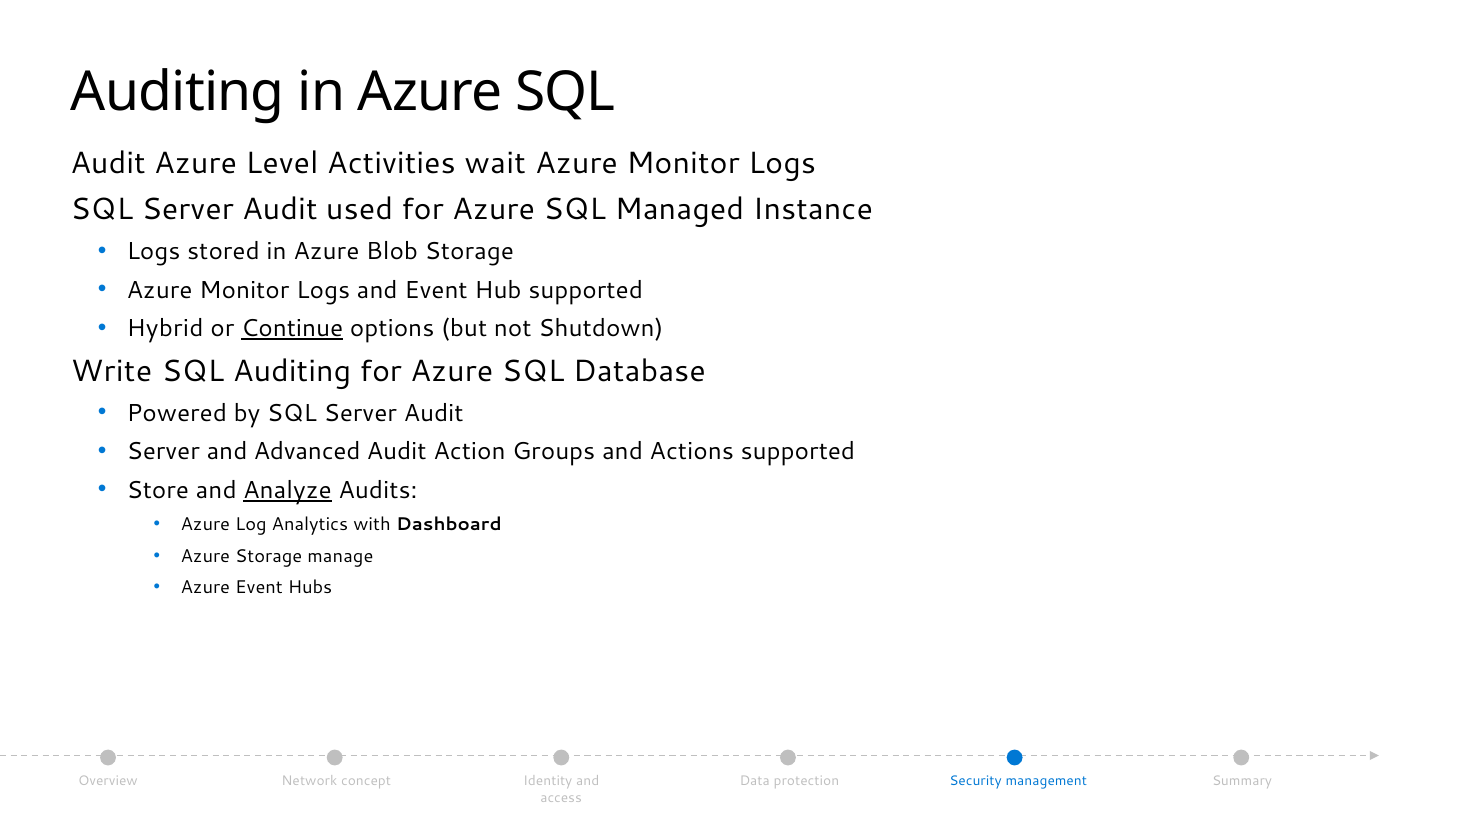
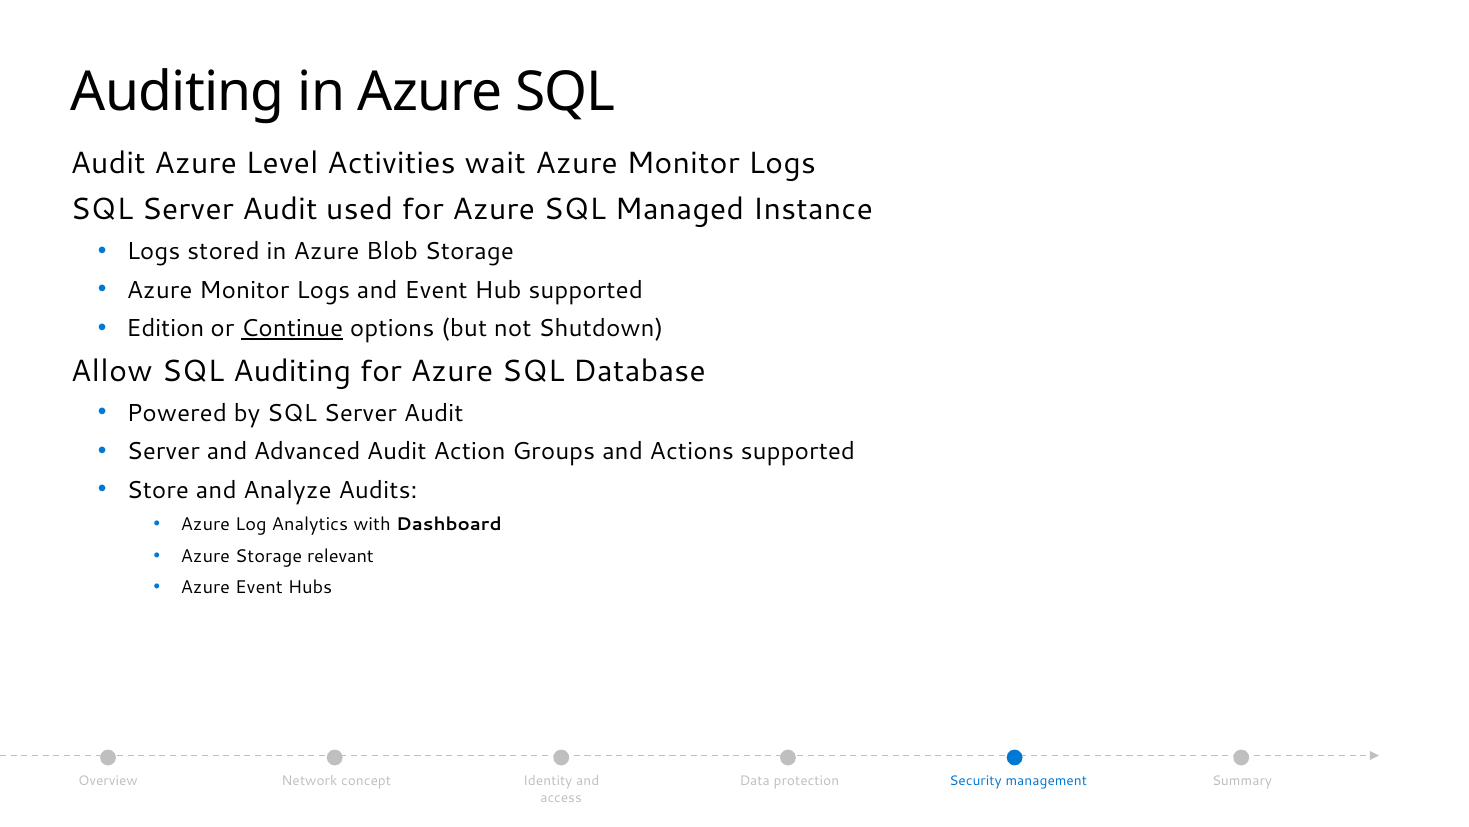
Hybrid: Hybrid -> Edition (165, 328)
Write: Write -> Allow (112, 371)
Analyze underline: present -> none (287, 490)
manage: manage -> relevant (341, 556)
